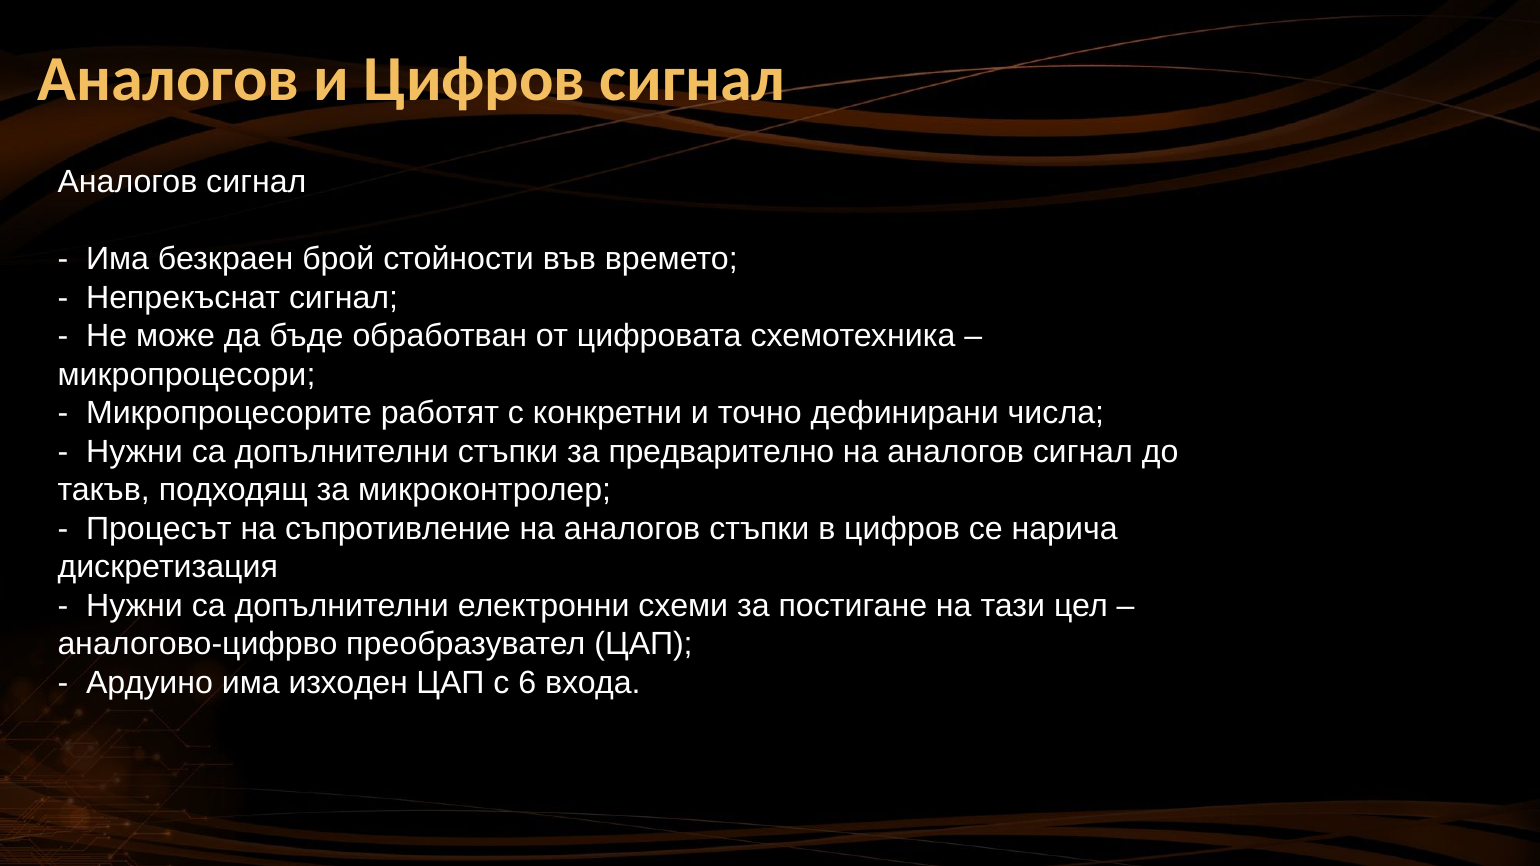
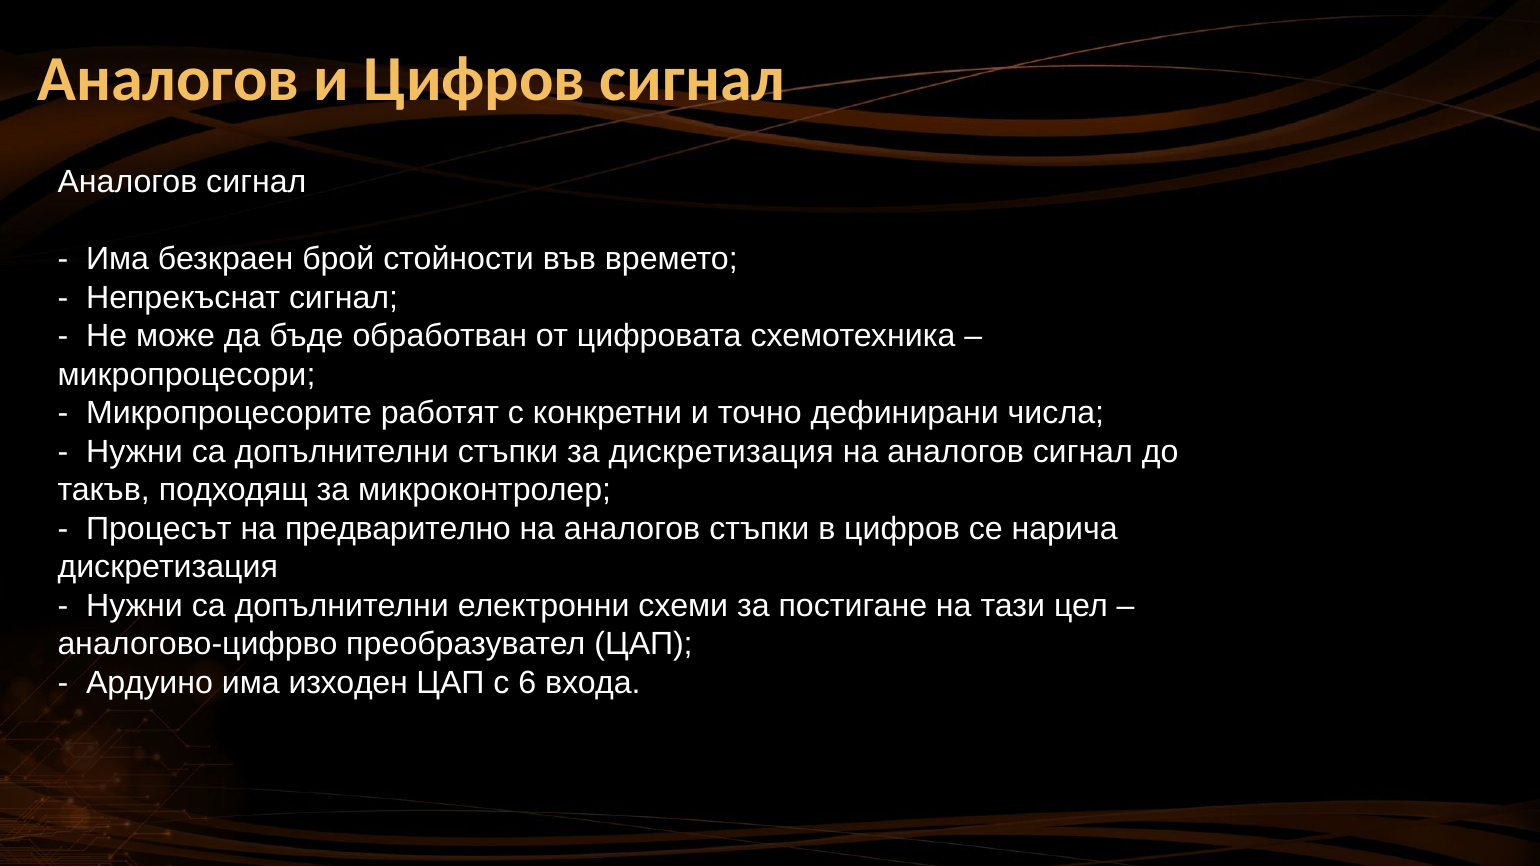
за предварително: предварително -> дискретизация (721, 452)
съпротивление: съпротивление -> предварително (398, 529)
